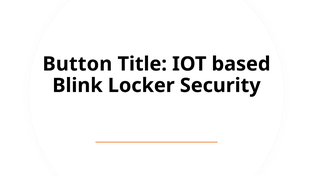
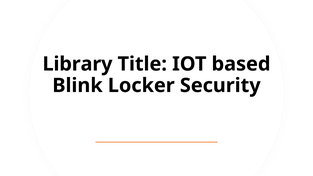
Button: Button -> Library (77, 64)
